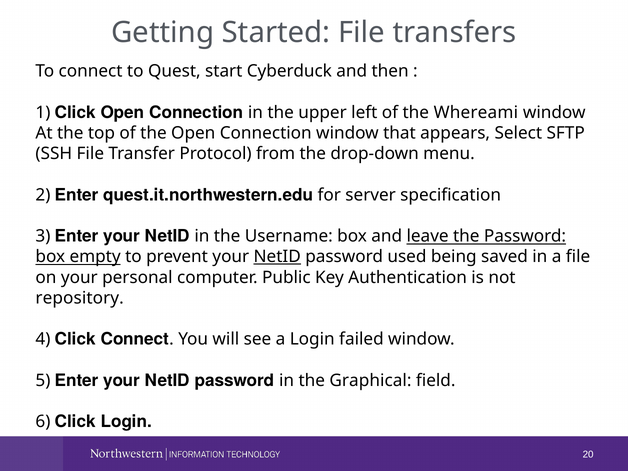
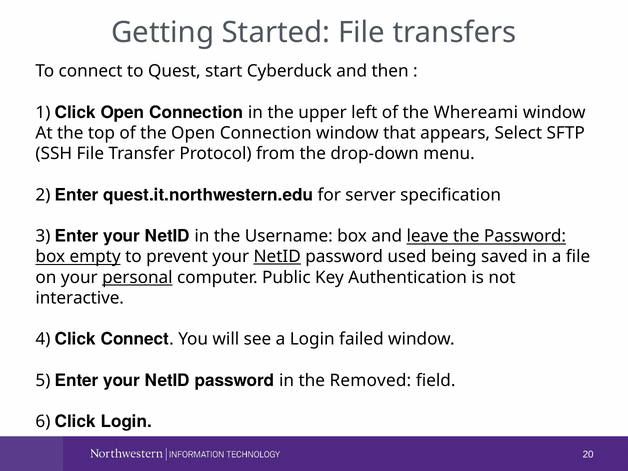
personal underline: none -> present (137, 277)
repository: repository -> interactive (80, 298)
Graphical: Graphical -> Removed (370, 380)
